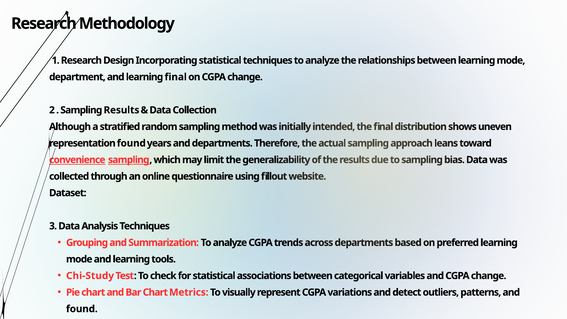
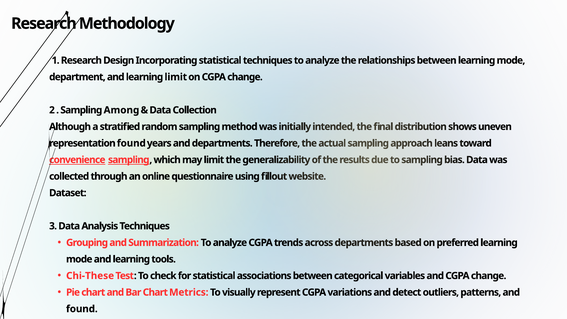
learning final: final -> limit (176, 77)
Results: Results -> Among (121, 110)
Chi-Study: Chi-Study -> Chi-These (90, 276)
